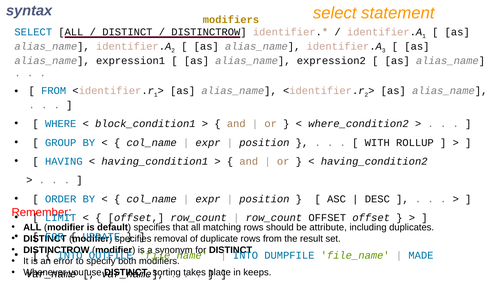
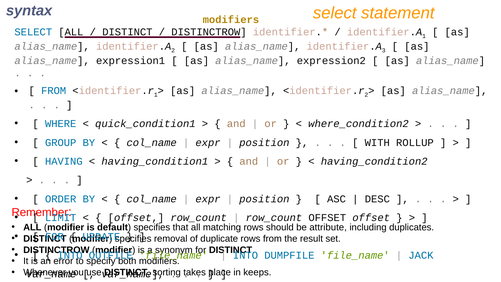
block_condition1: block_condition1 -> quick_condition1 (145, 124)
MADE: MADE -> JACK (421, 255)
